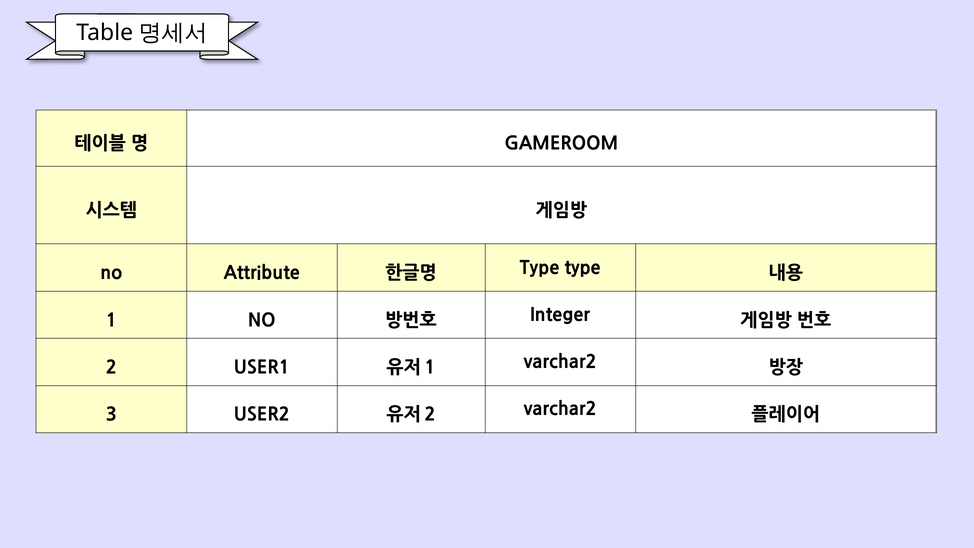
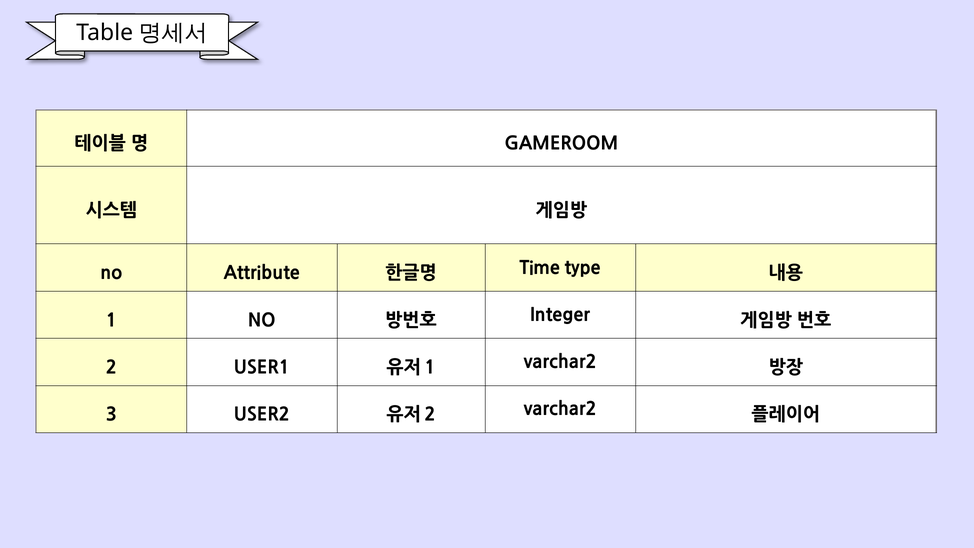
Type: Type -> Time (540, 268)
